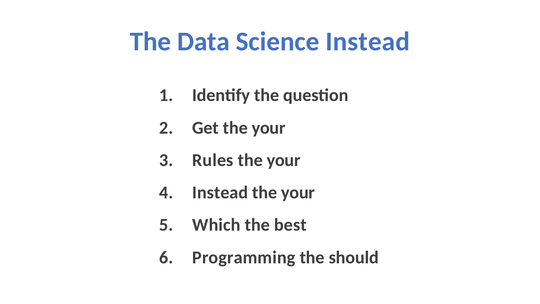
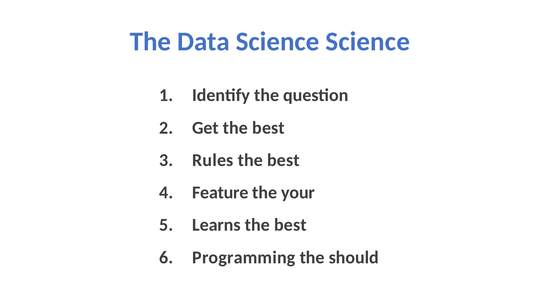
Science Instead: Instead -> Science (368, 41)
Get the your: your -> best (268, 128)
your: your -> best (283, 160)
Instead: Instead -> Feature (220, 192)
Which: Which -> Learns (216, 225)
